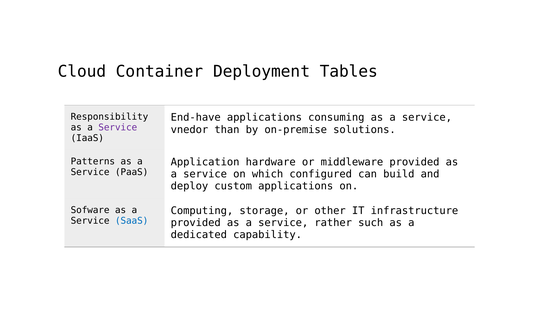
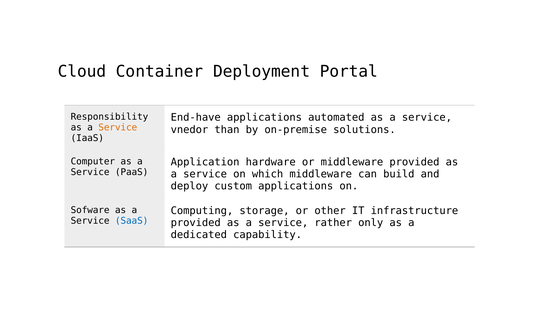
Tables: Tables -> Portal (349, 71)
consuming: consuming -> automated (336, 117)
Service colour: purple -> orange (118, 127)
Patterns: Patterns -> Computer (93, 161)
which configured: configured -> middleware (321, 174)
such: such -> only (371, 223)
